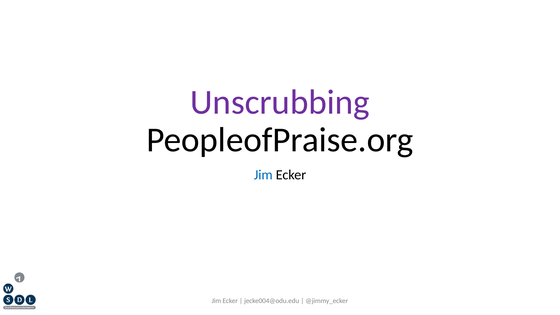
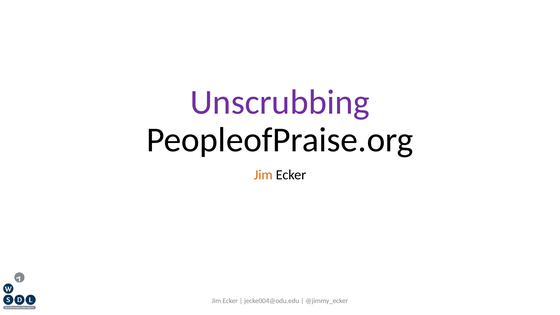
Jim colour: blue -> orange (263, 175)
